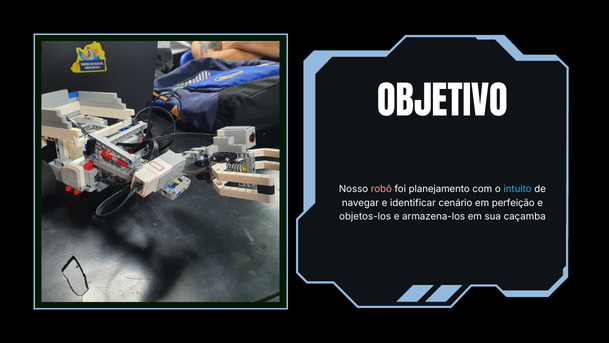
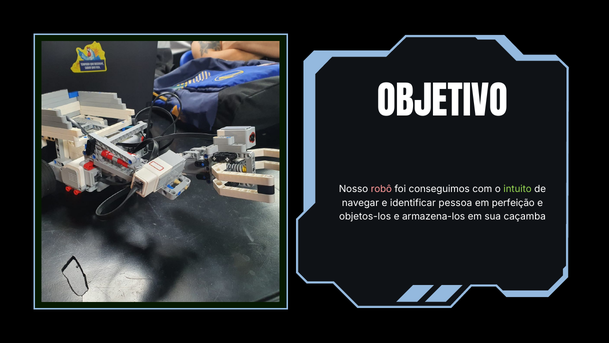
planejamento: planejamento -> conseguimos (439, 189)
intuito colour: light blue -> light green (518, 189)
cenário: cenário -> pessoa (455, 203)
